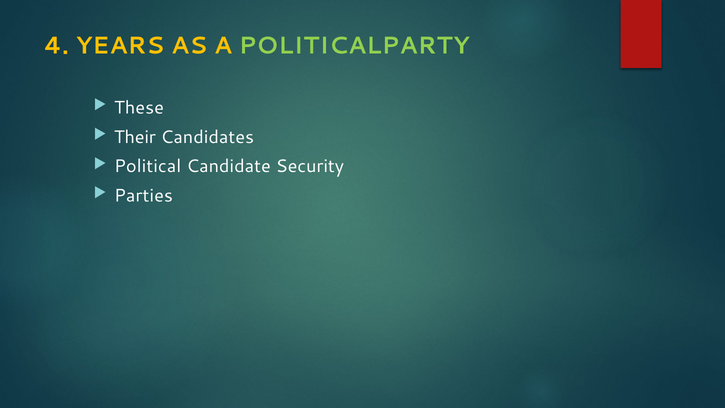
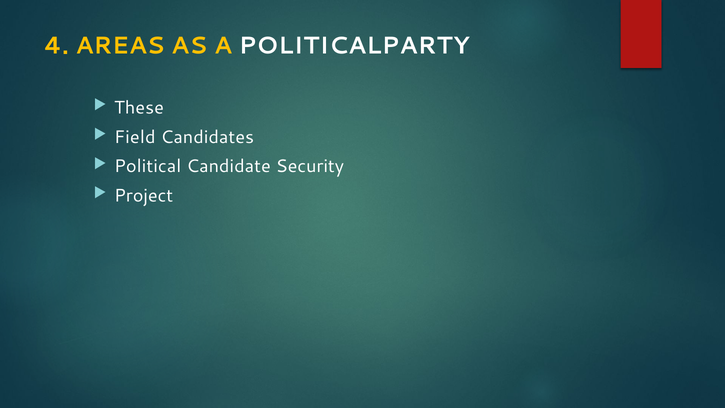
YEARS: YEARS -> AREAS (120, 46)
POLITICALPARTY colour: light green -> white (354, 46)
Their: Their -> Field (135, 137)
Parties: Parties -> Project (144, 196)
